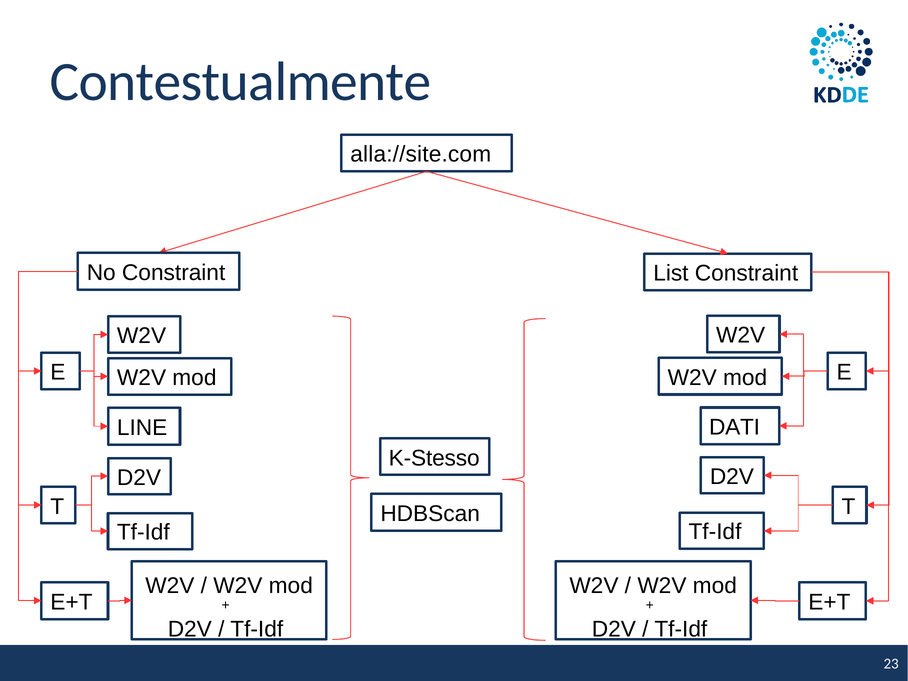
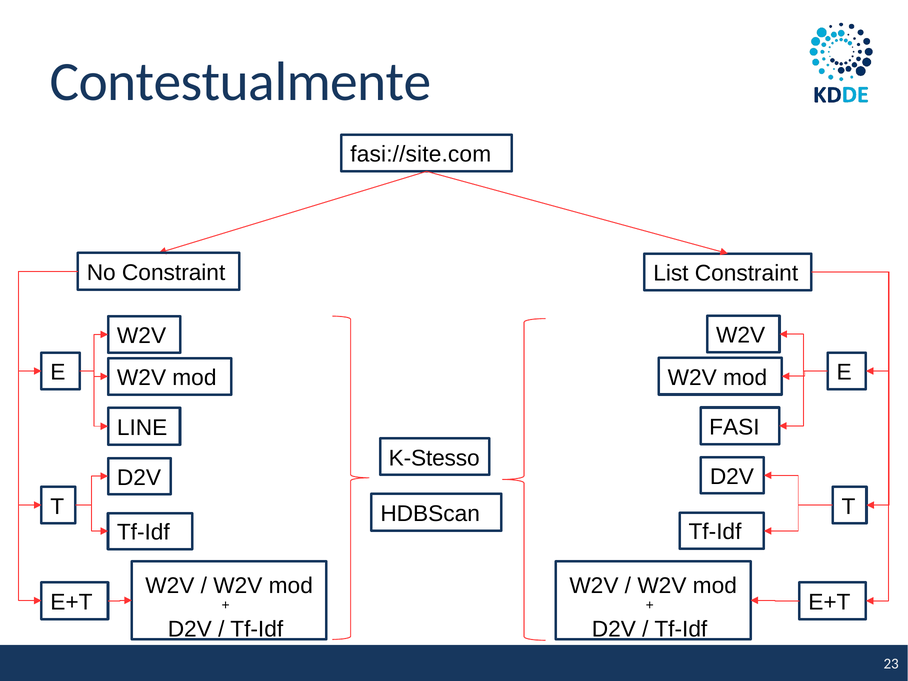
alla://site.com: alla://site.com -> fasi://site.com (421, 154)
DATI: DATI -> FASI (734, 427)
